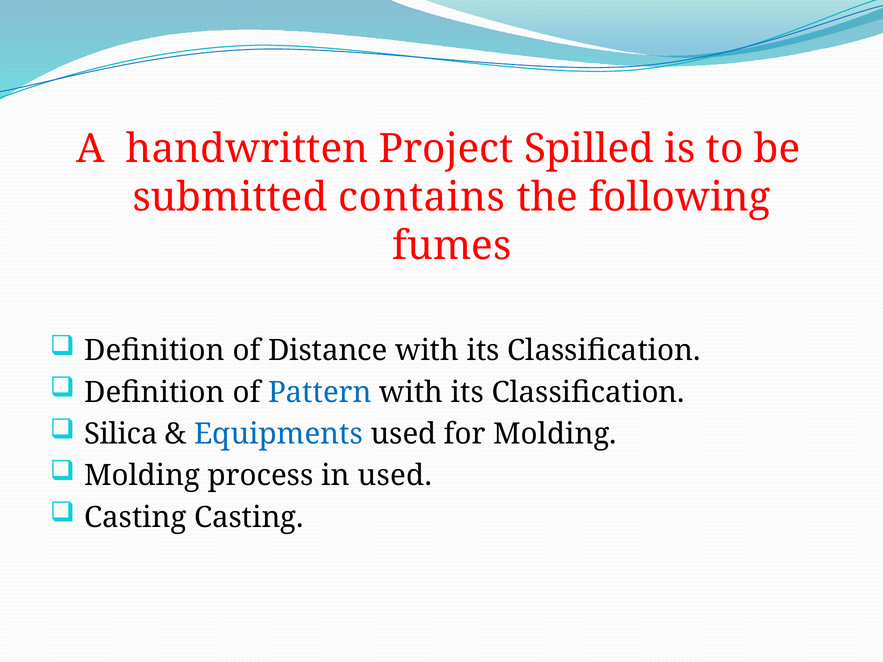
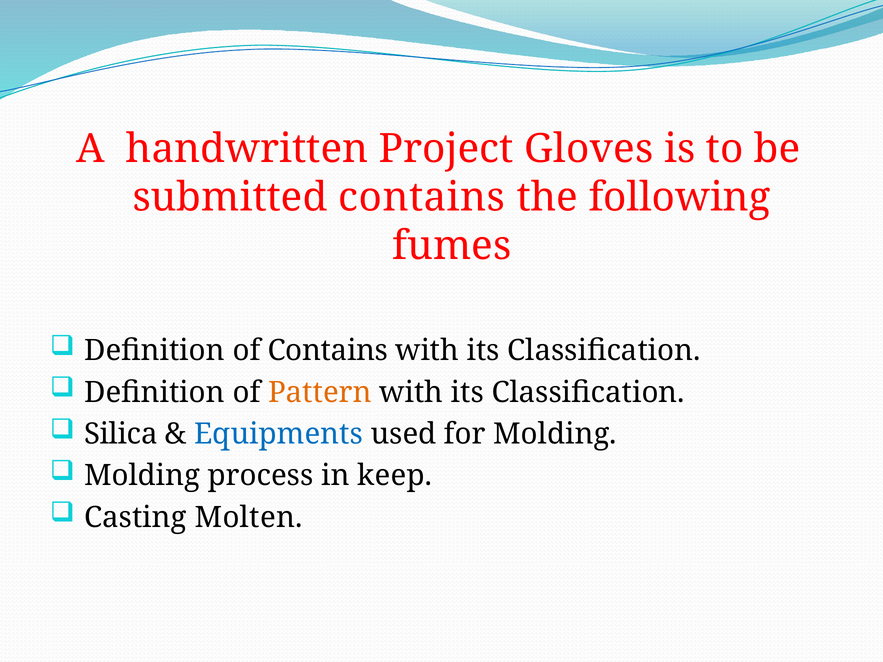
Spilled: Spilled -> Gloves (589, 149)
of Distance: Distance -> Contains (328, 351)
Pattern colour: blue -> orange (320, 392)
in used: used -> keep (395, 476)
Casting Casting: Casting -> Molten (249, 518)
